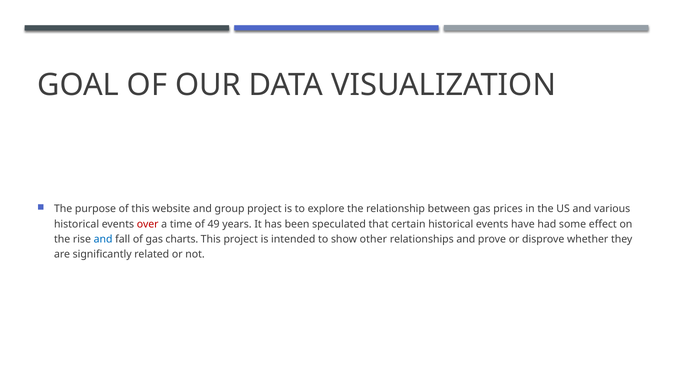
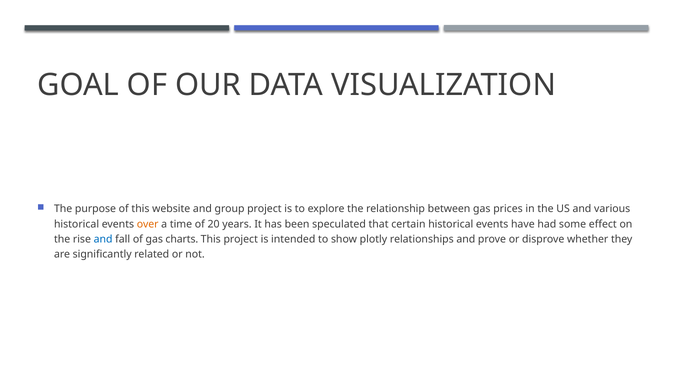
over colour: red -> orange (148, 224)
49: 49 -> 20 (214, 224)
other: other -> plotly (373, 239)
